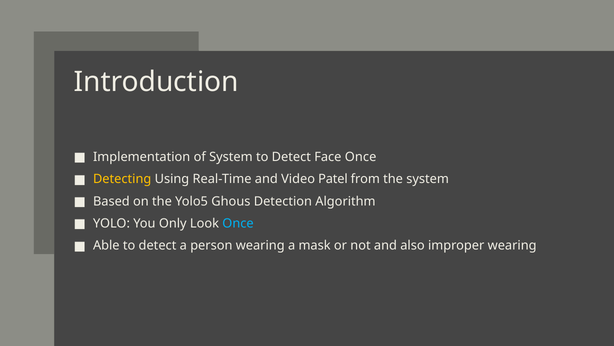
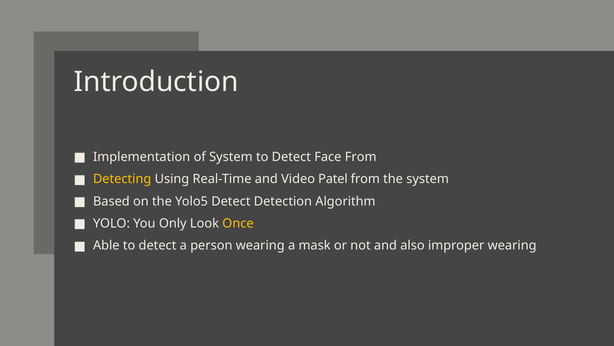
Face Once: Once -> From (361, 157)
Yolo5 Ghous: Ghous -> Detect (231, 201)
Once colour: light blue -> yellow (238, 223)
